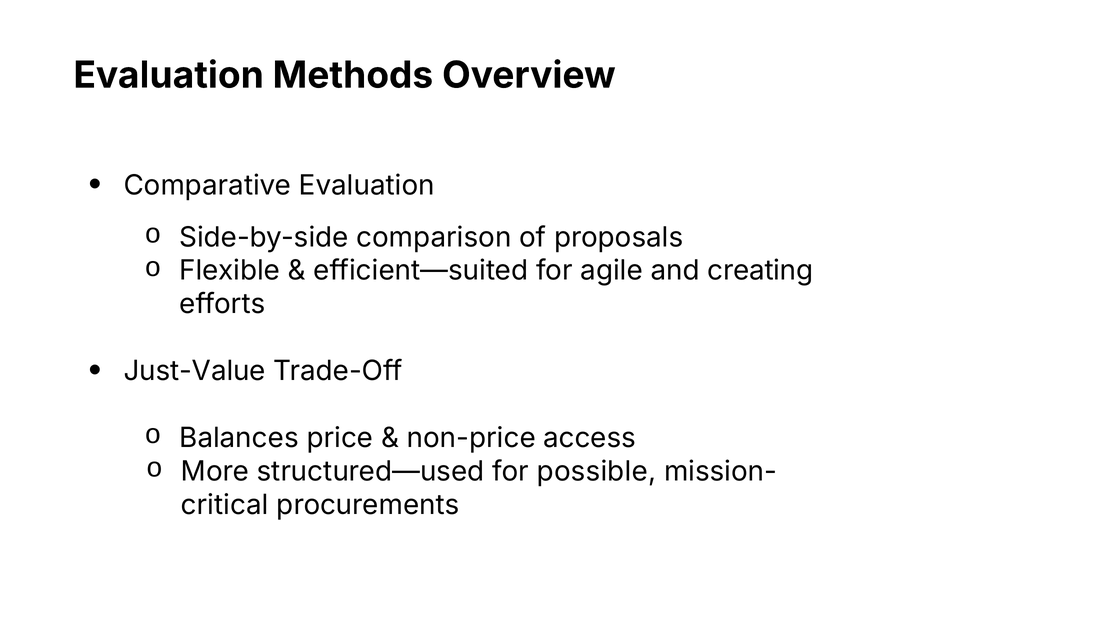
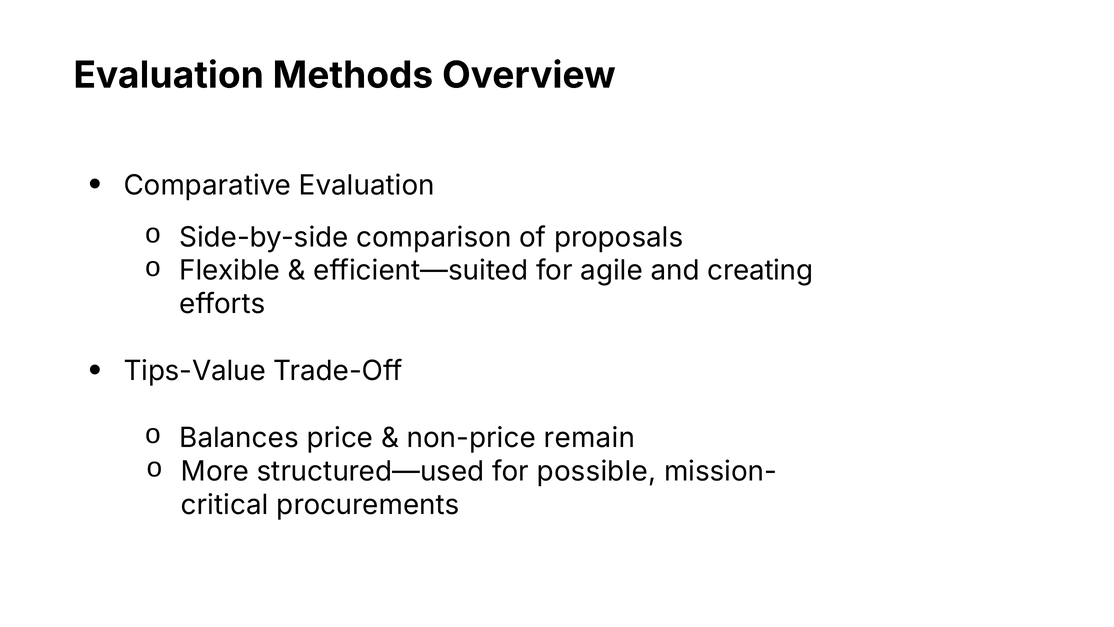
Just-Value: Just-Value -> Tips-Value (195, 371)
access: access -> remain (589, 438)
